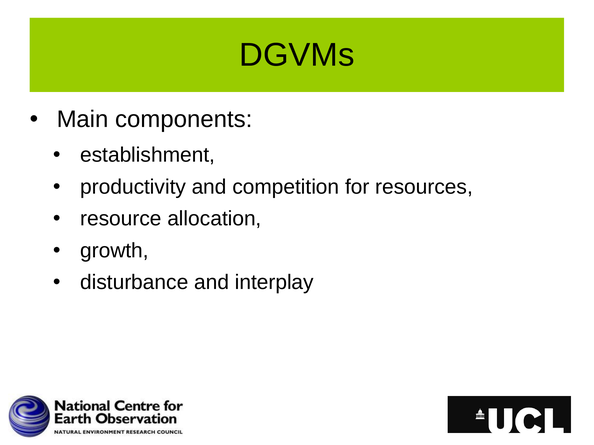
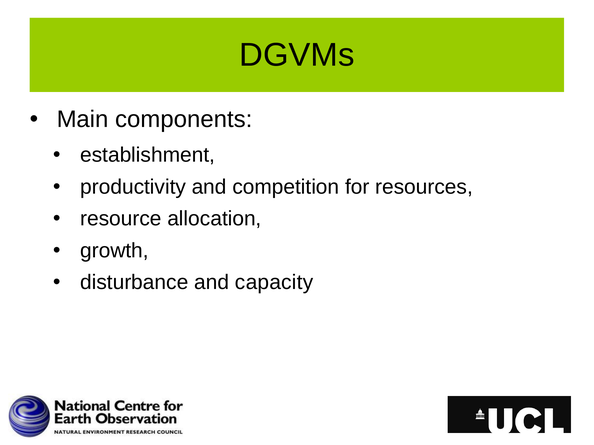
interplay: interplay -> capacity (274, 283)
